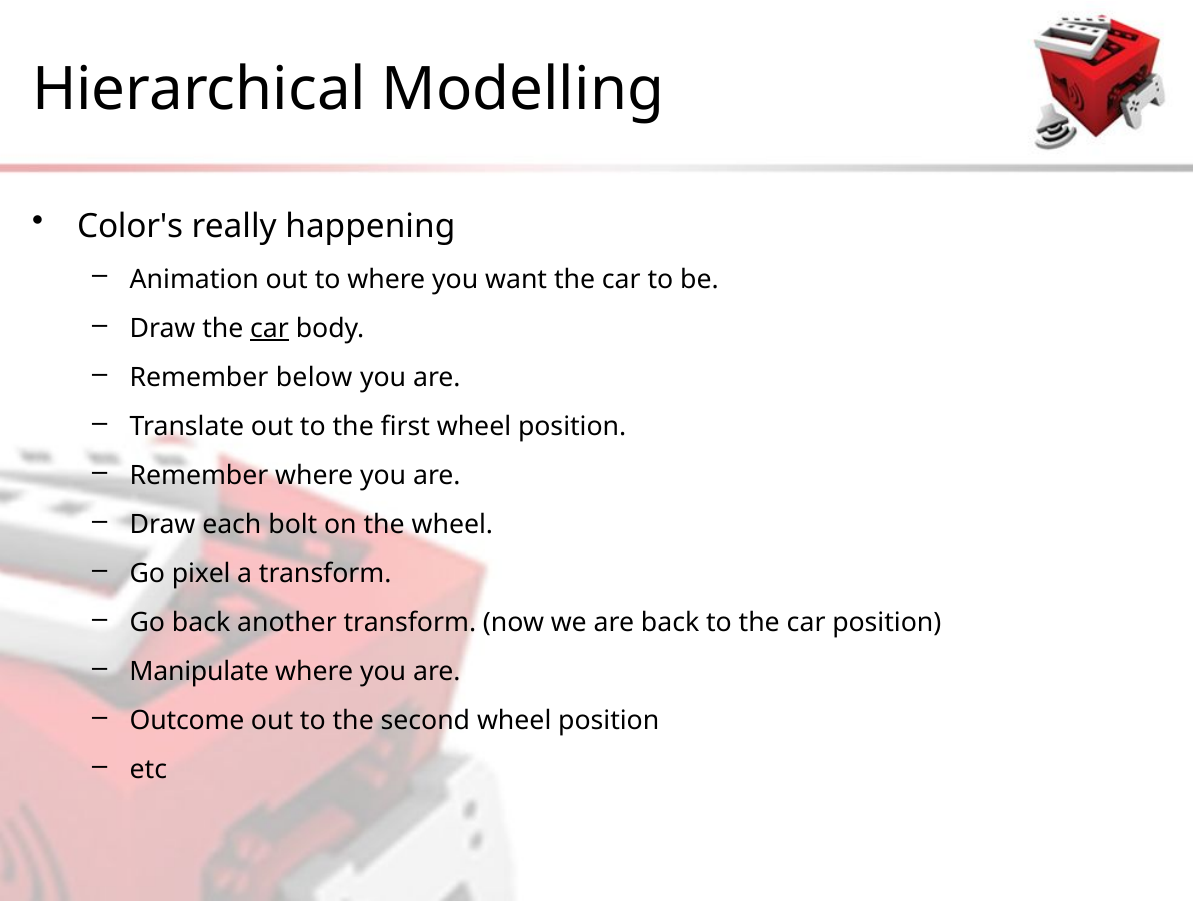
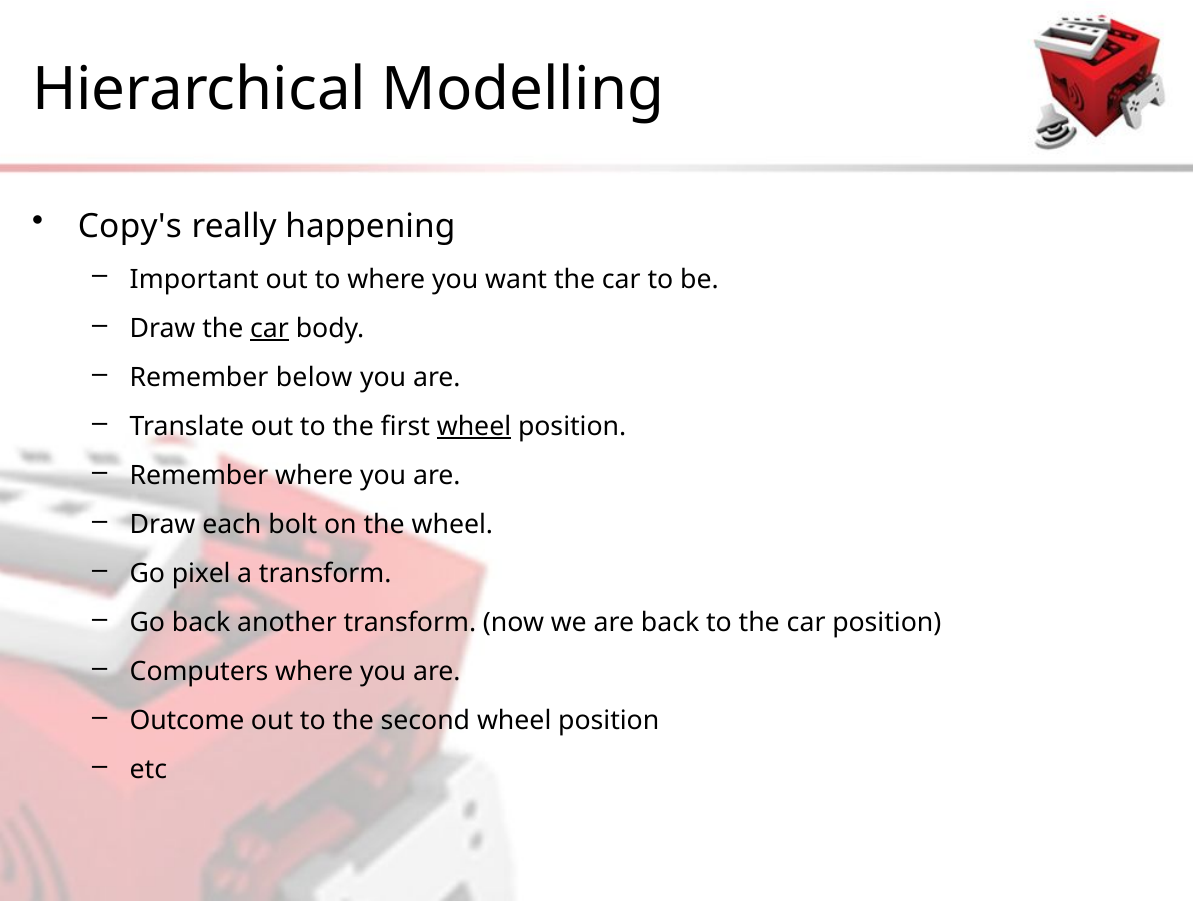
Color's: Color's -> Copy's (130, 227)
Animation: Animation -> Important (194, 279)
wheel underline: none -> present (474, 427)
Manipulate: Manipulate -> Computers (199, 672)
